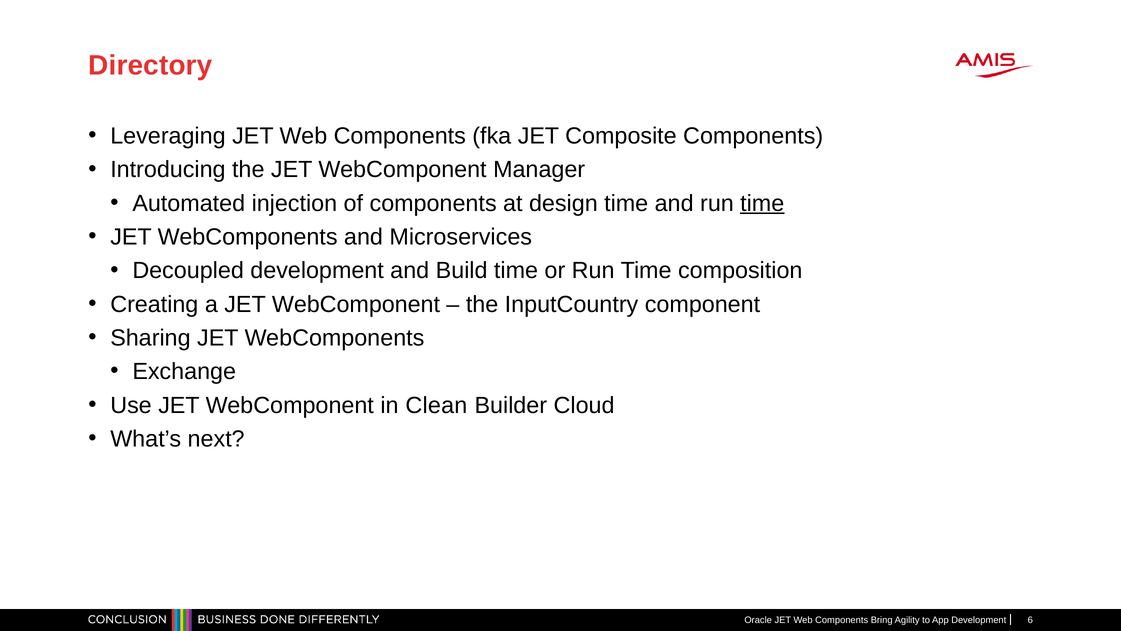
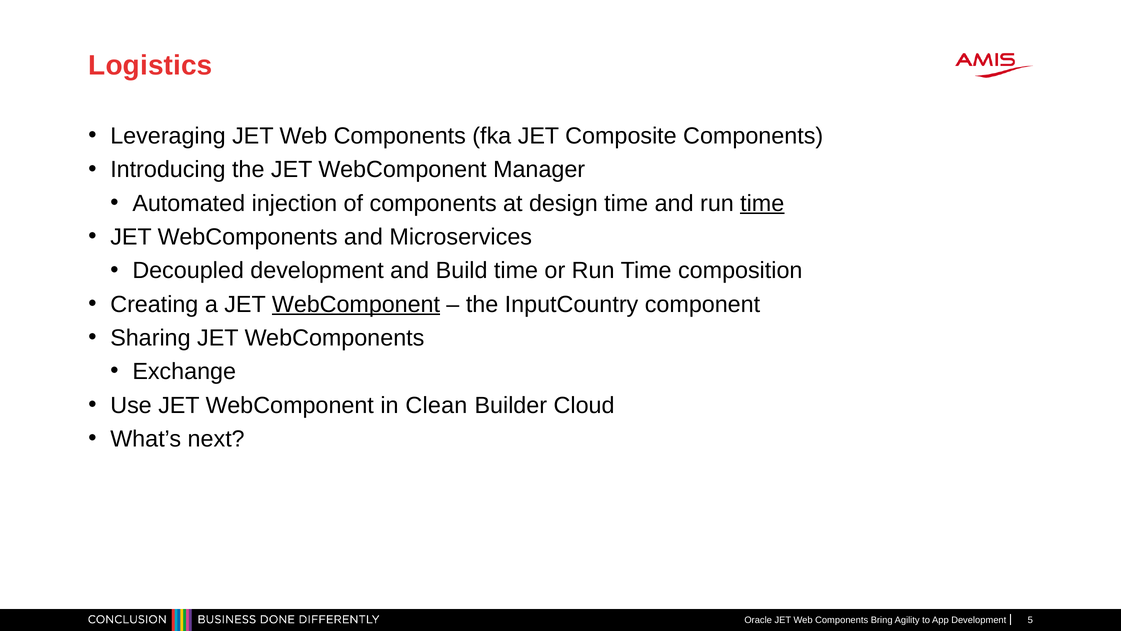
Directory: Directory -> Logistics (150, 65)
WebComponent underline: none -> present (356, 304)
6: 6 -> 5 (1030, 620)
